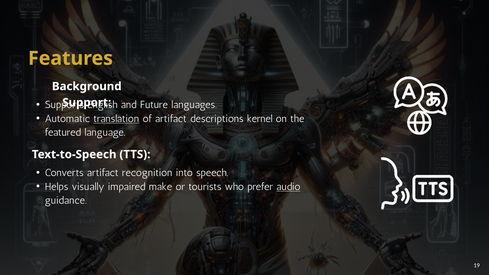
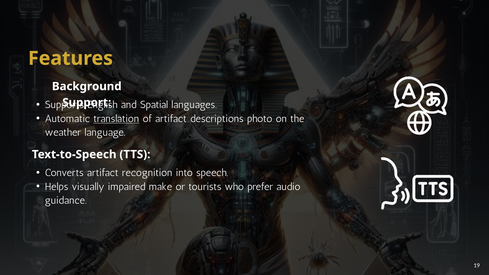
Future: Future -> Spatial (154, 105)
kernel: kernel -> photo (260, 119)
featured: featured -> weather (63, 133)
audio underline: present -> none (288, 187)
